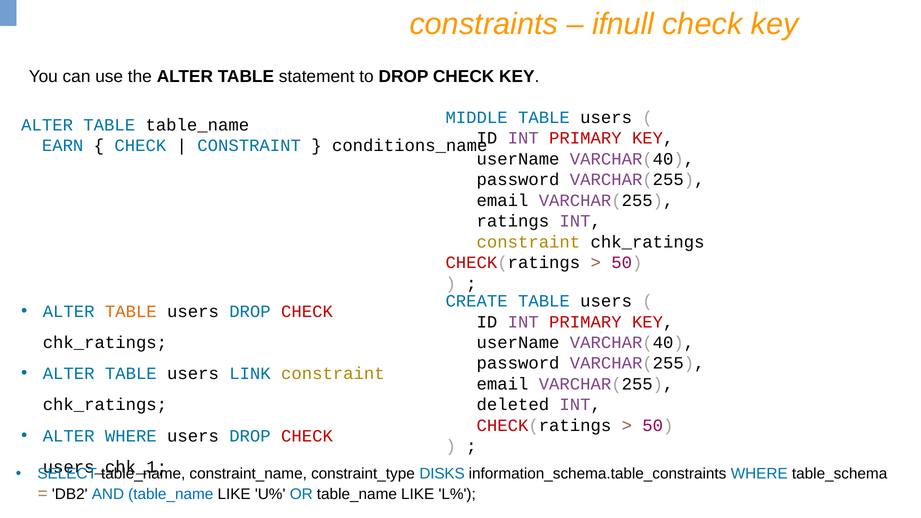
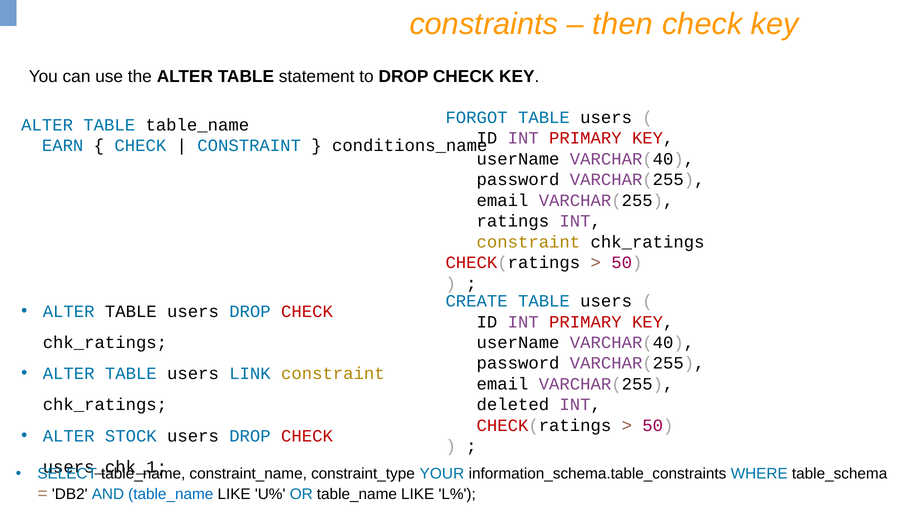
ifnull: ifnull -> then (623, 24)
MIDDLE: MIDDLE -> FORGOT (477, 118)
TABLE colour: orange -> black (131, 312)
ALTER WHERE: WHERE -> STOCK (131, 436)
DISKS: DISKS -> YOUR (442, 474)
